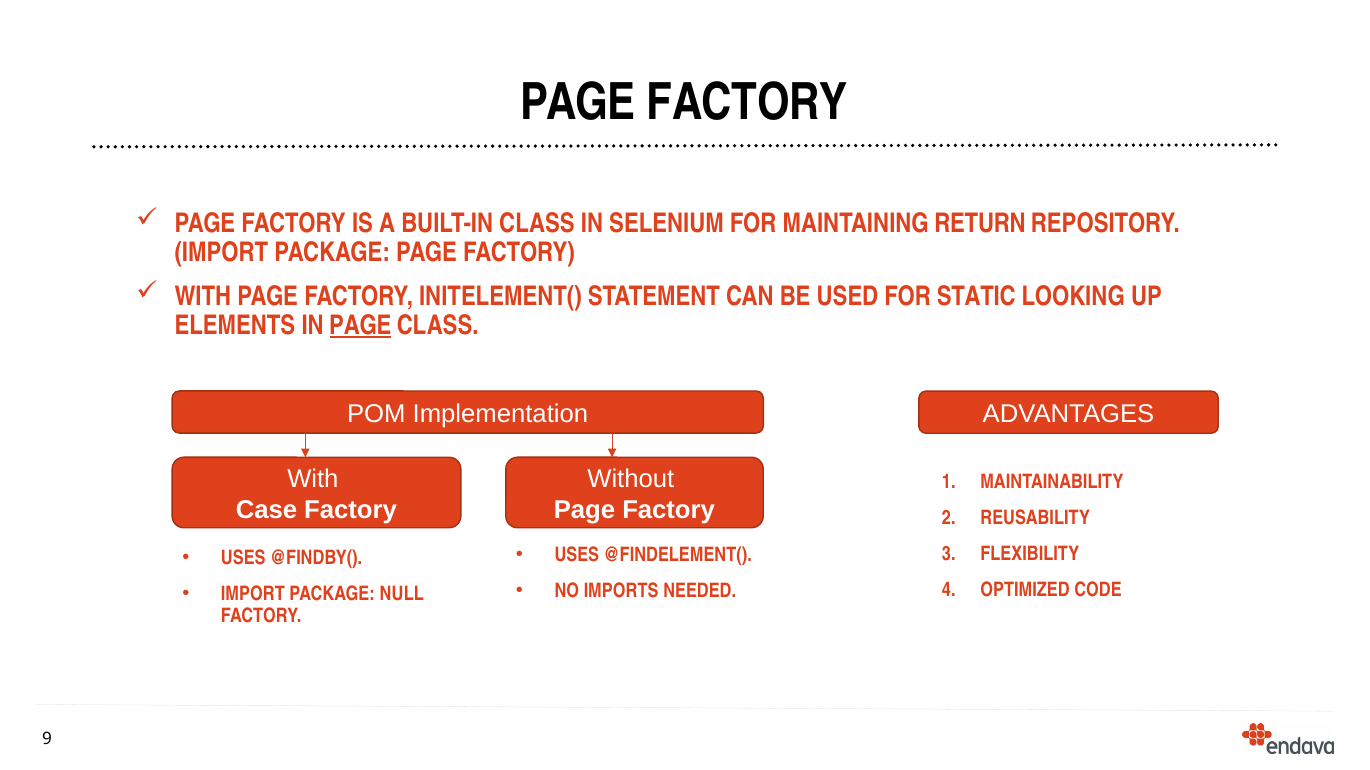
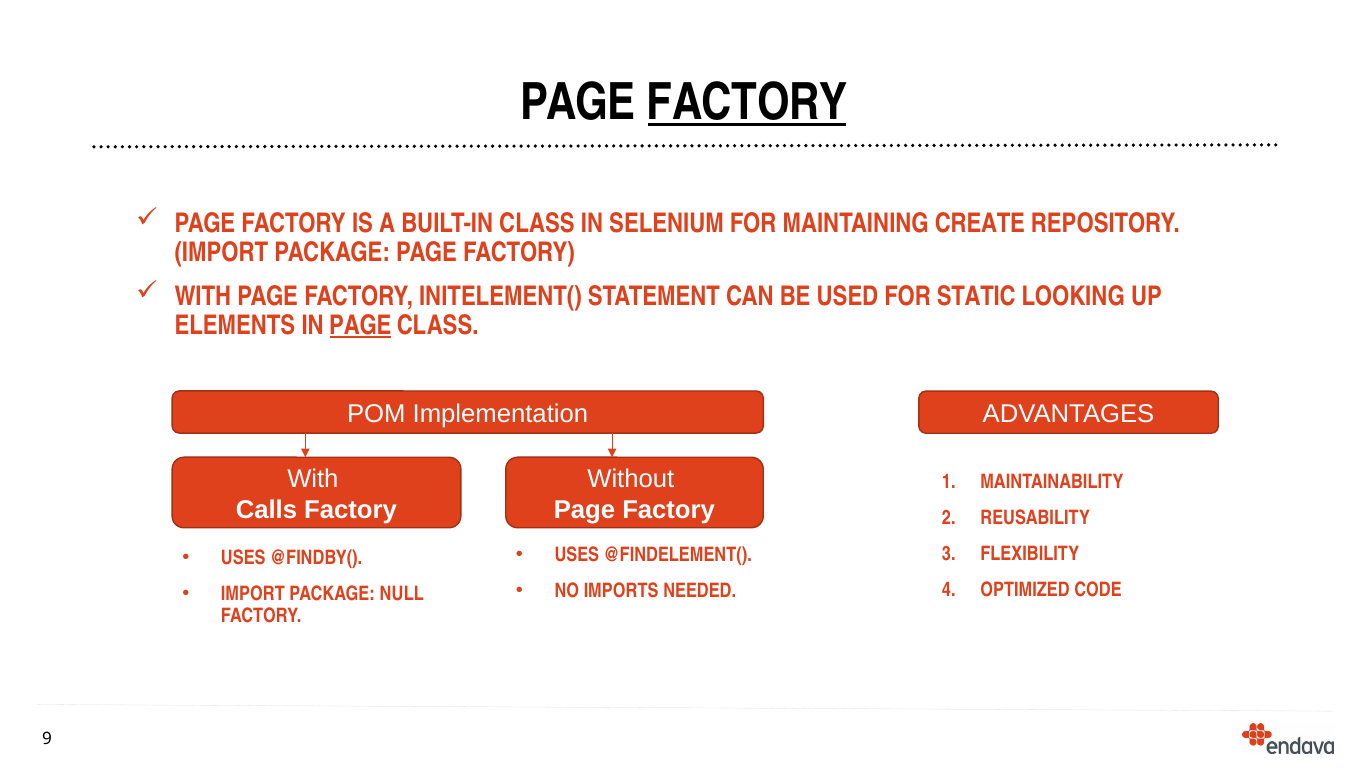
FACTORY underline: none -> present (747, 102)
RETURN: RETURN -> CREATE (980, 224)
Case: Case -> Calls (266, 510)
